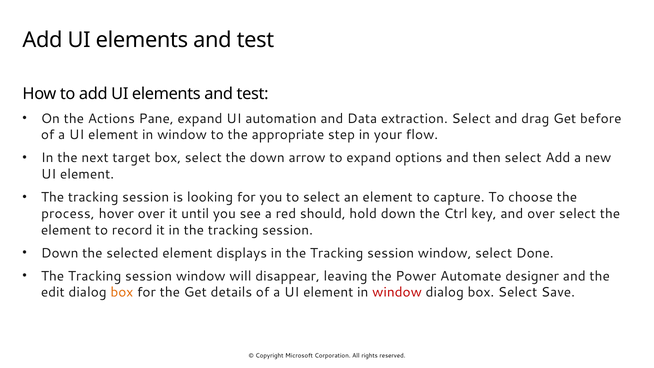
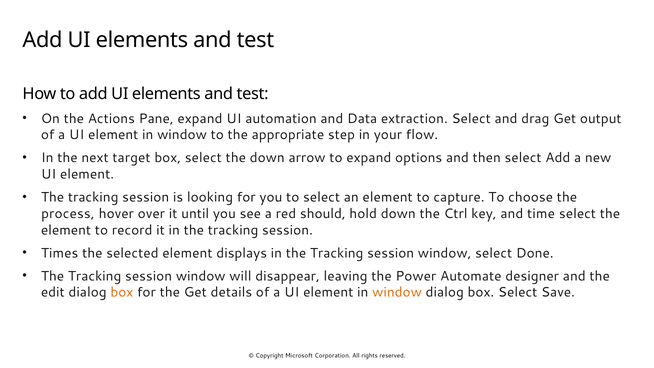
before: before -> output (601, 118)
and over: over -> time (541, 214)
Down: Down -> Times (60, 253)
window colour: red -> orange (397, 292)
